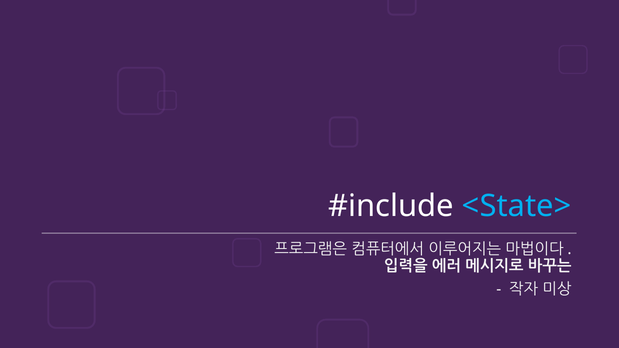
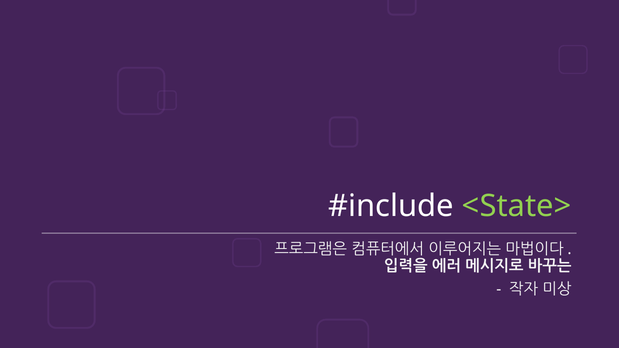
<State> colour: light blue -> light green (517, 206)
